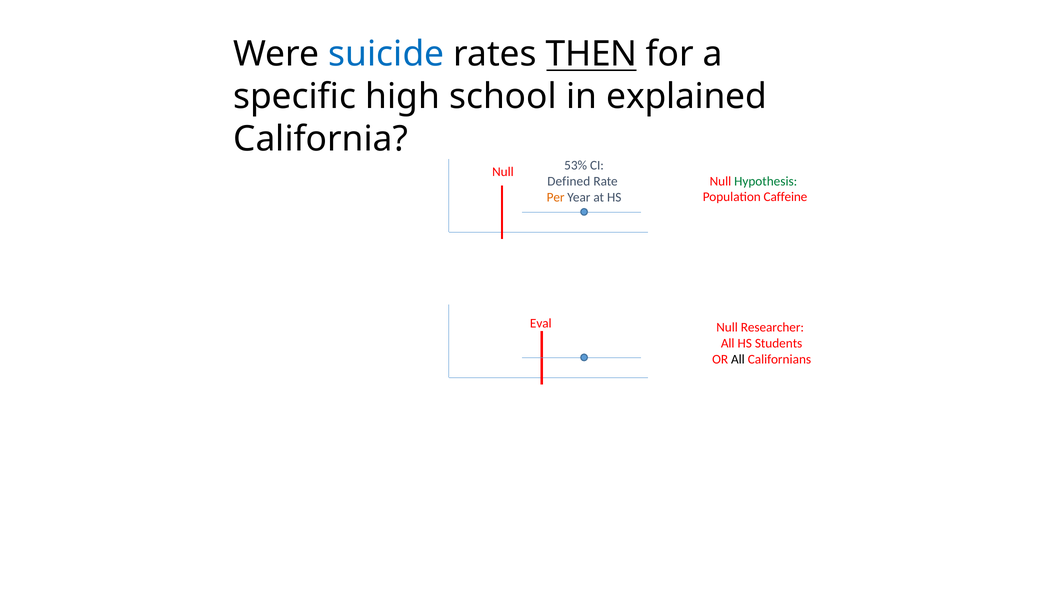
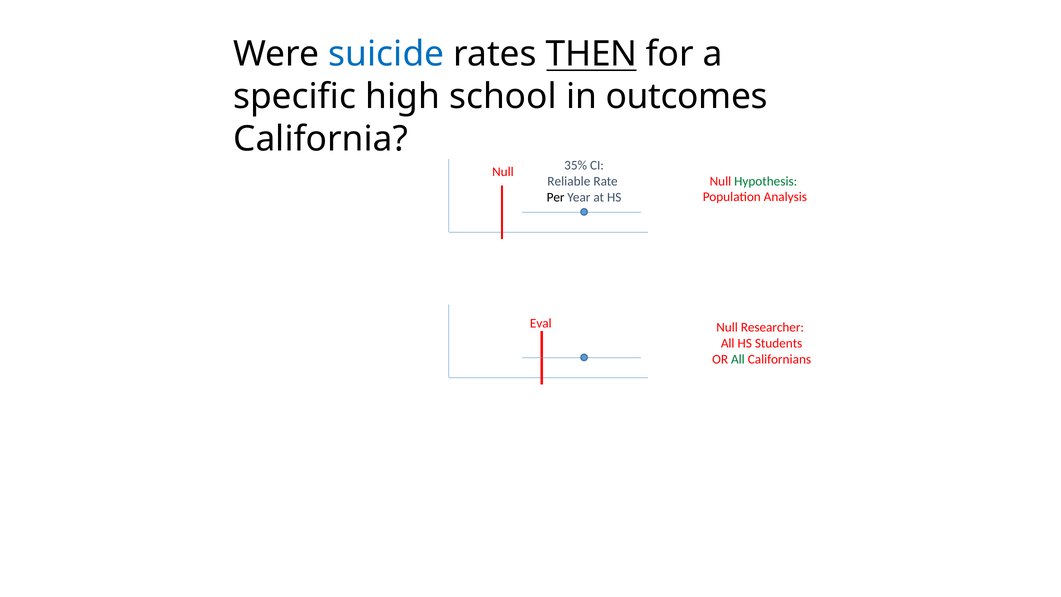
explained: explained -> outcomes (687, 97)
53%: 53% -> 35% (576, 165)
Defined: Defined -> Reliable (569, 181)
Caffeine: Caffeine -> Analysis (785, 197)
Per colour: orange -> black (556, 197)
All colour: black -> green (738, 359)
